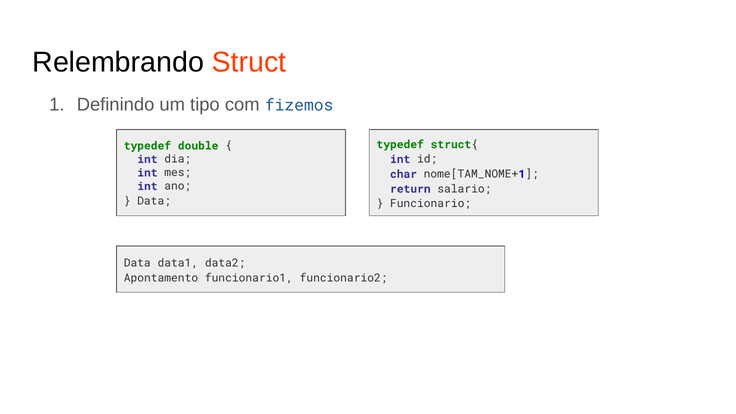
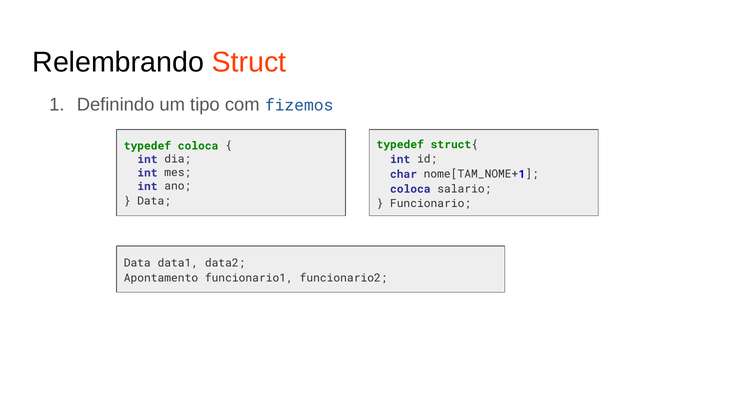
typedef double: double -> coloca (198, 146)
return: return -> coloca (410, 189)
